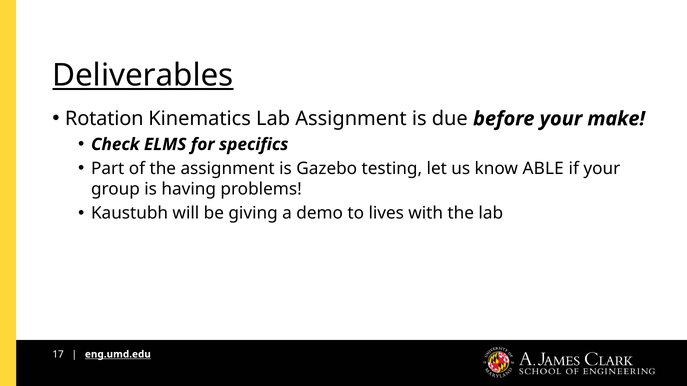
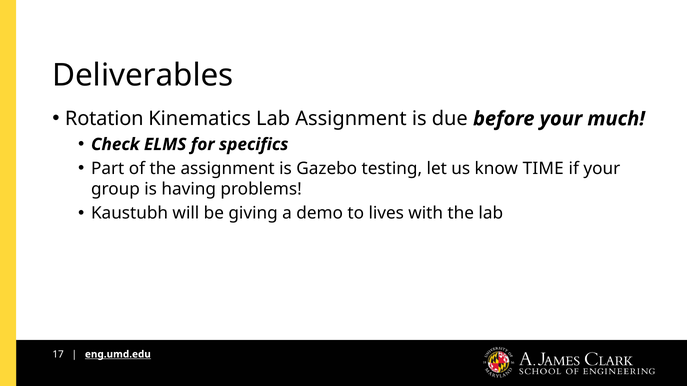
Deliverables underline: present -> none (143, 75)
make: make -> much (616, 119)
ABLE: ABLE -> TIME (543, 169)
